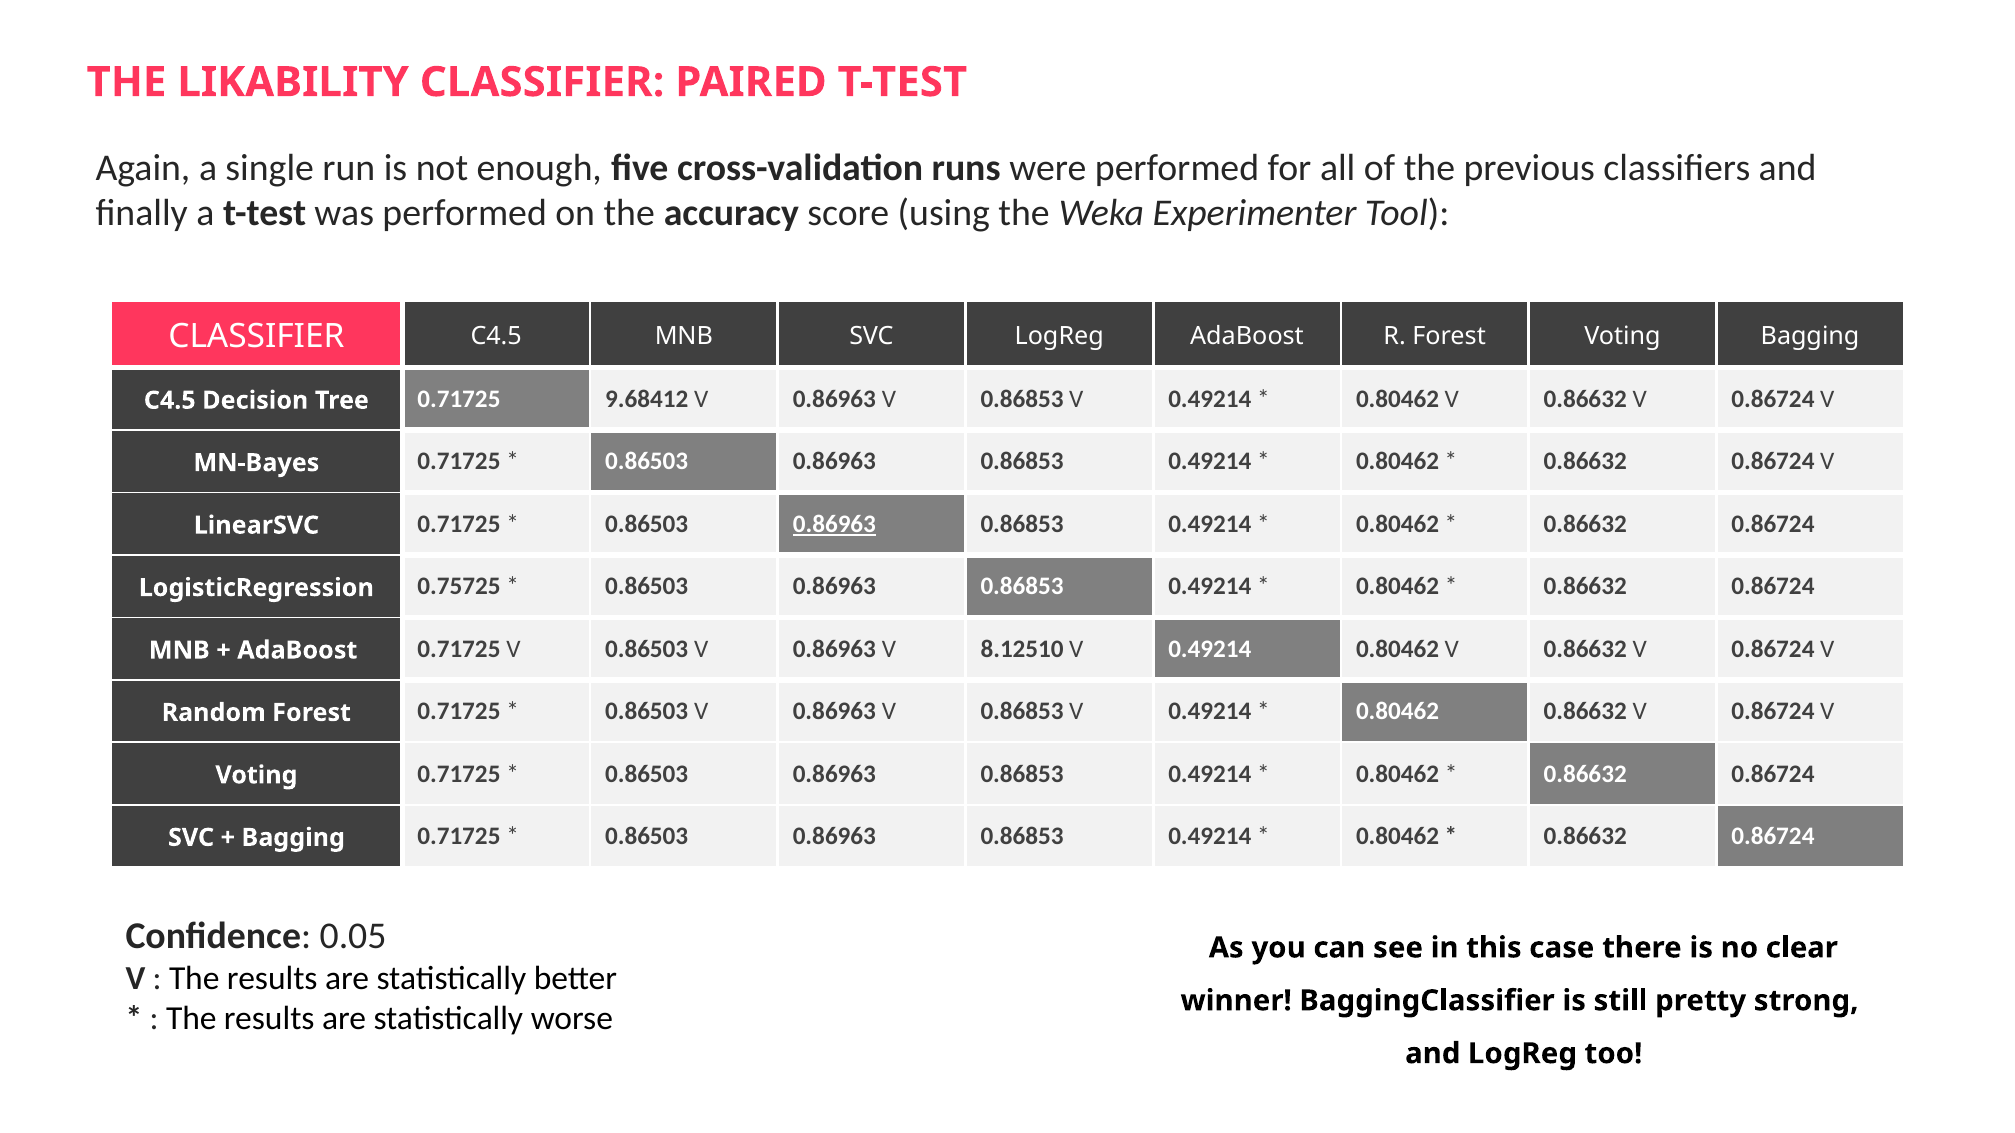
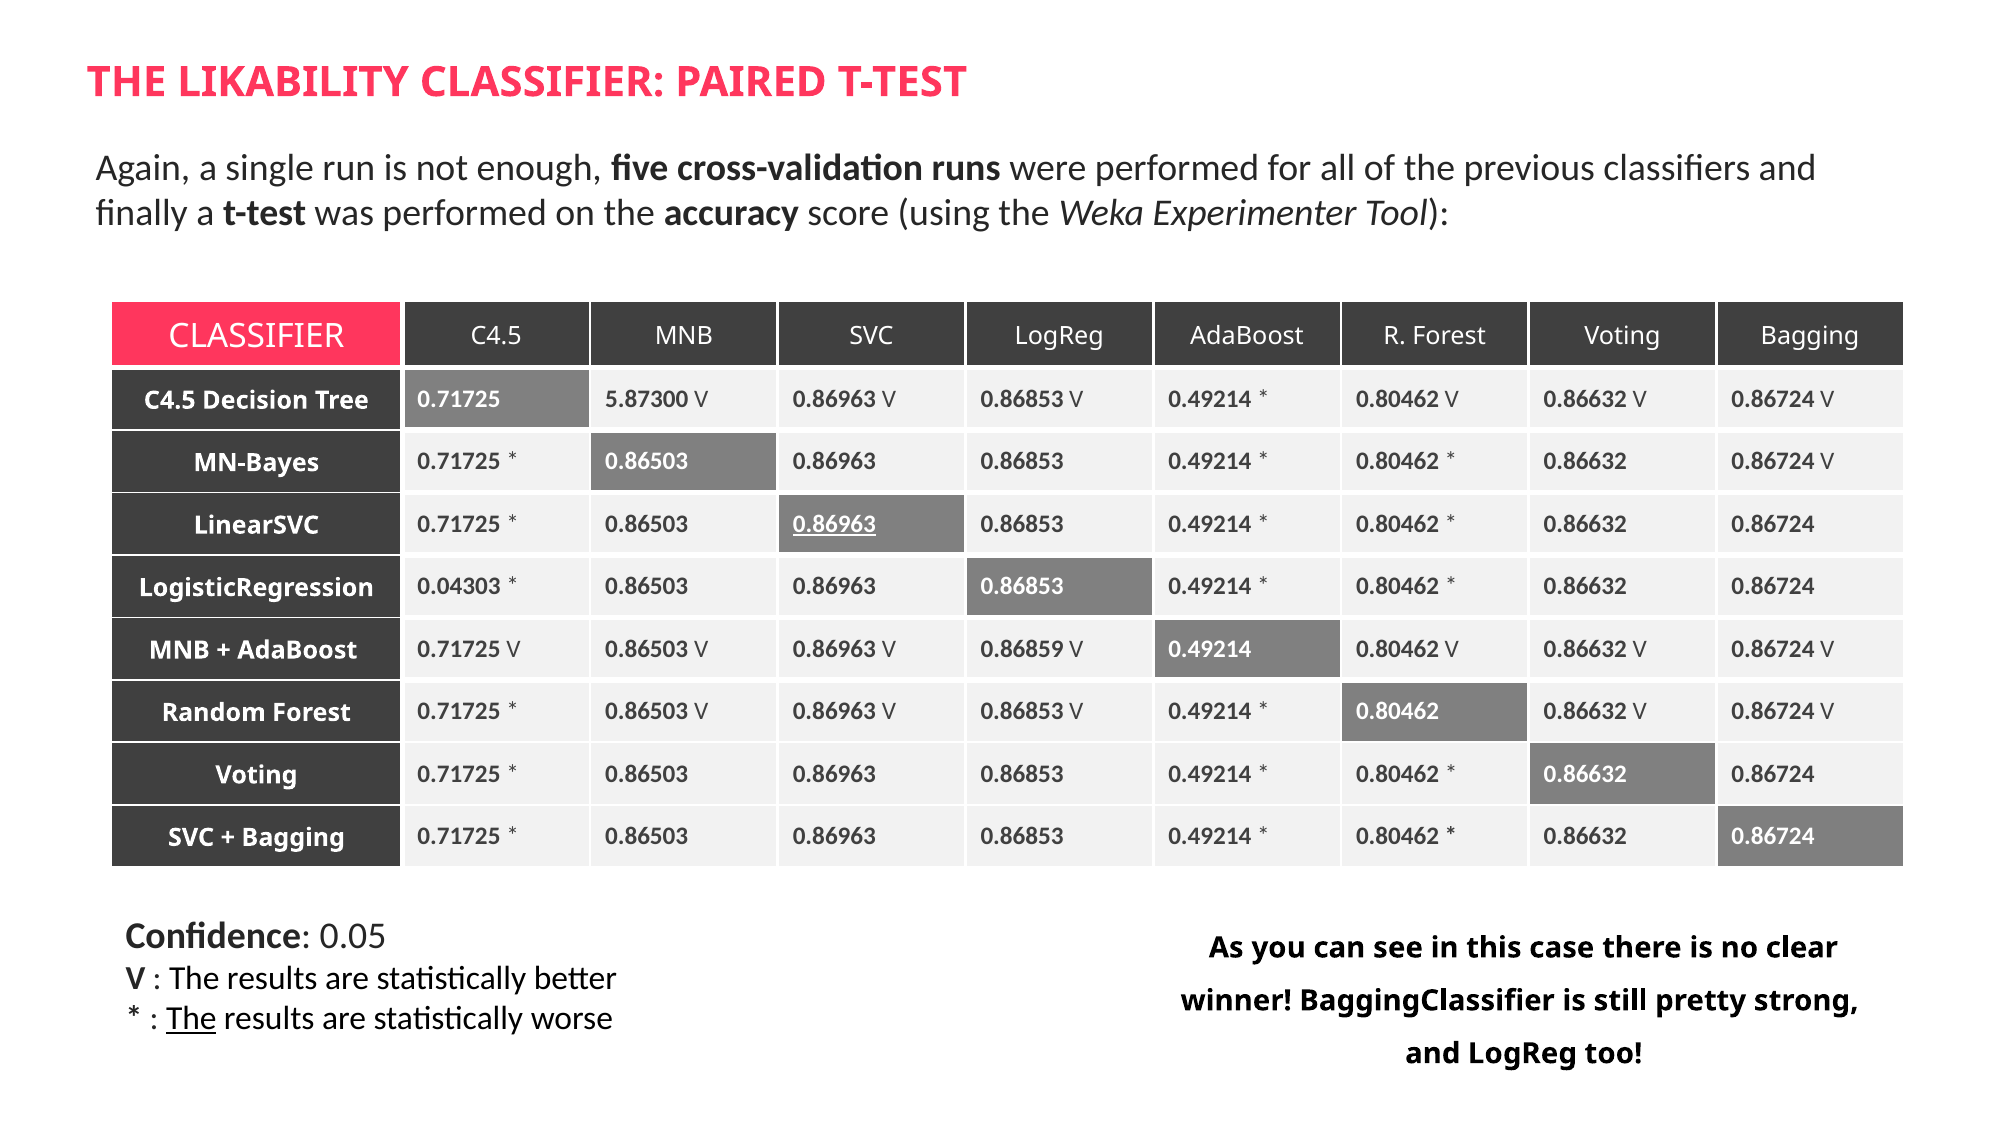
9.68412: 9.68412 -> 5.87300 (647, 399)
0.75725: 0.75725 -> 0.04303 (459, 587)
8.12510: 8.12510 -> 0.86859 (1022, 649)
The underline: none -> present (191, 1019)
